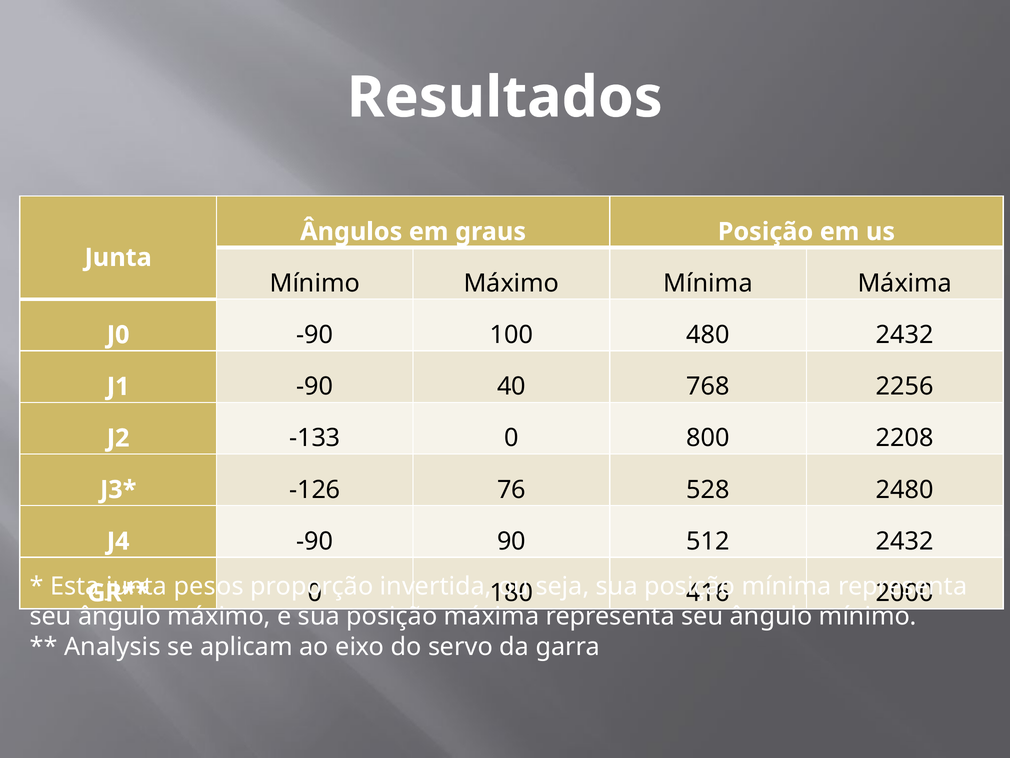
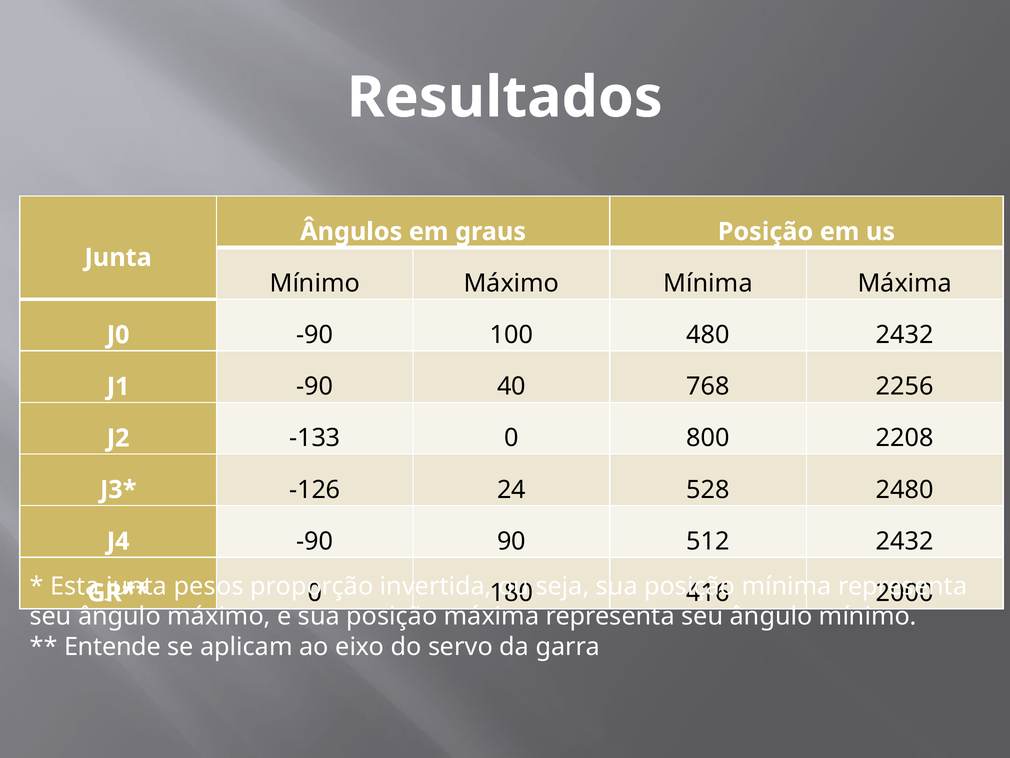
76: 76 -> 24 (511, 489)
Analysis: Analysis -> Entende (113, 646)
